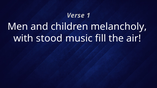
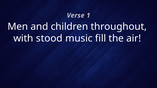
melancholy: melancholy -> throughout (119, 27)
